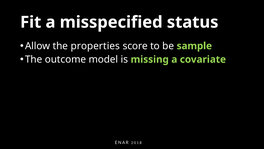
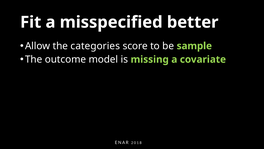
status: status -> better (193, 22)
properties: properties -> categories (95, 46)
